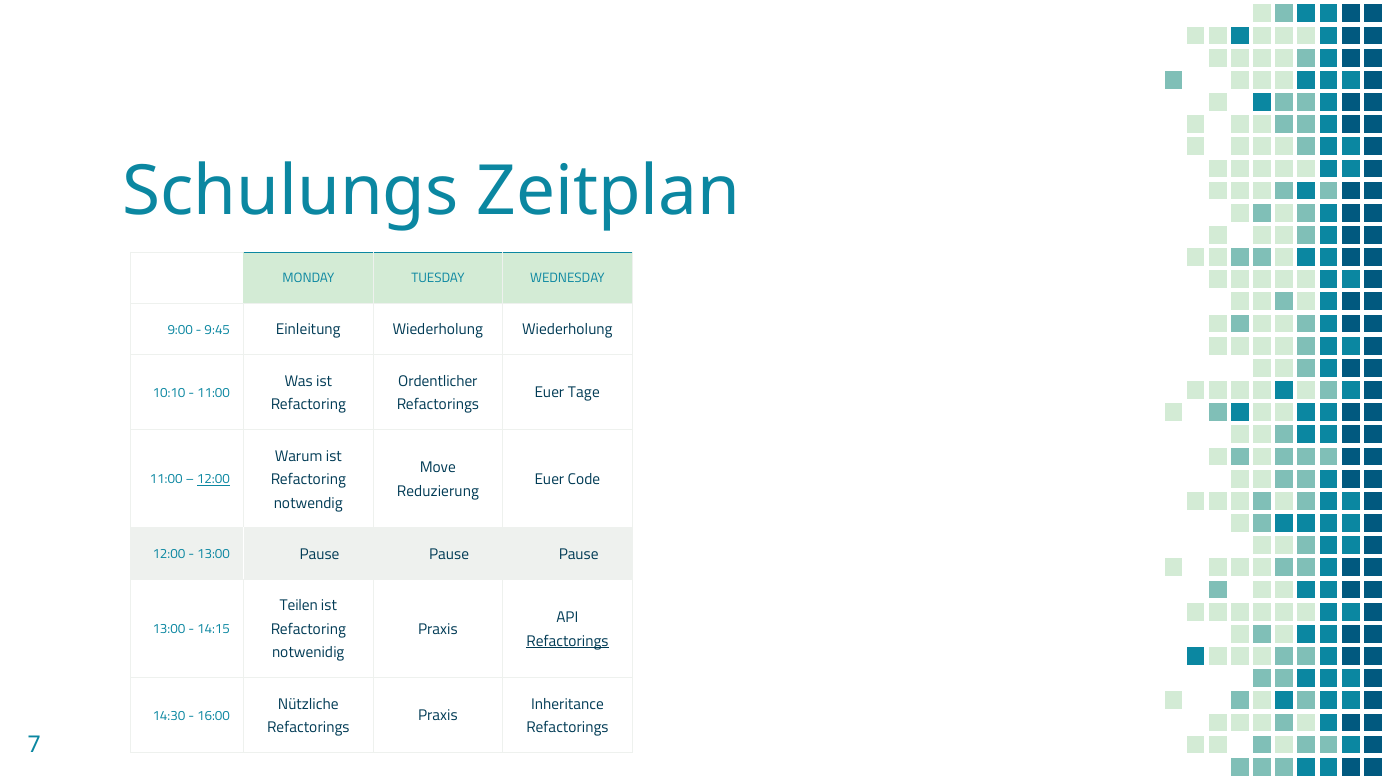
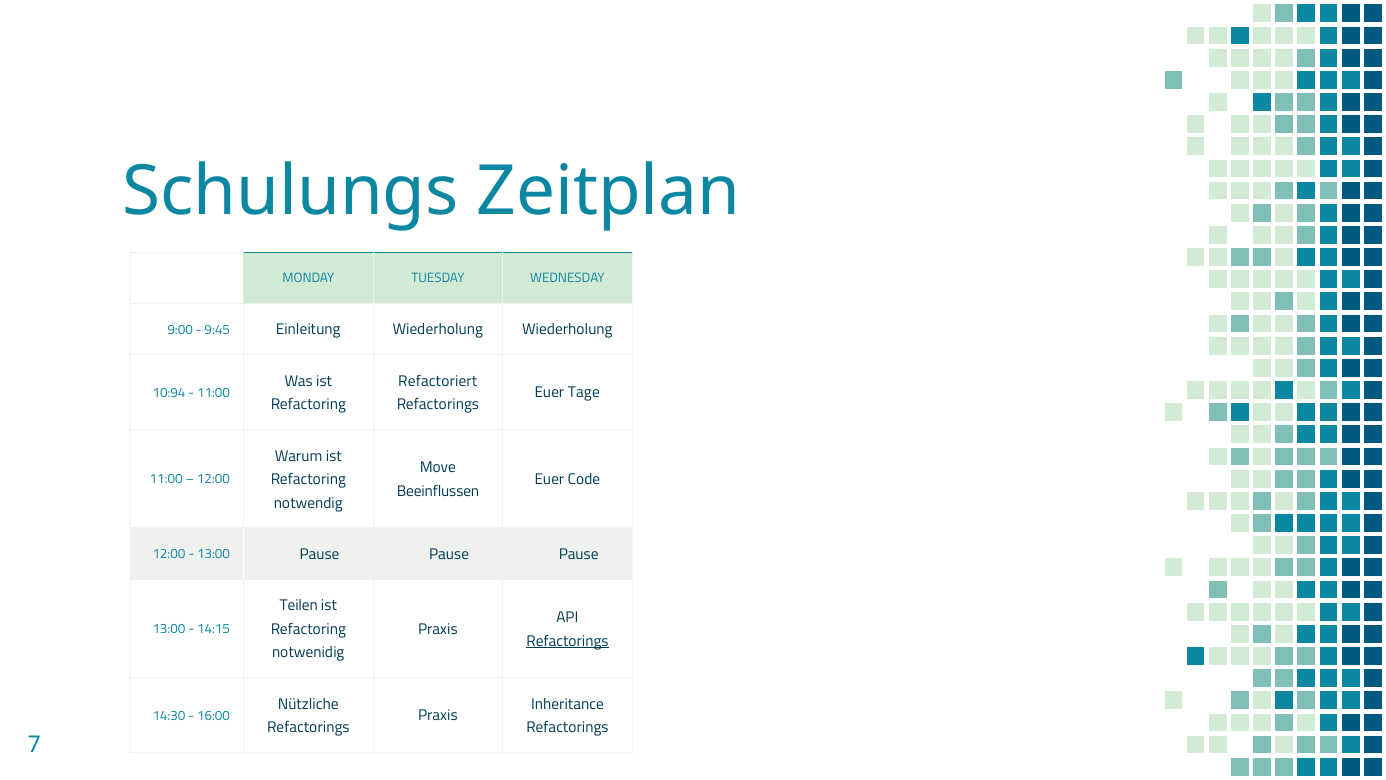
Ordentlicher: Ordentlicher -> Refactoriert (438, 381)
10:10: 10:10 -> 10:94 (169, 393)
12:00 underline: present -> none (213, 479)
Reduzierung: Reduzierung -> Beeinflussen (438, 491)
